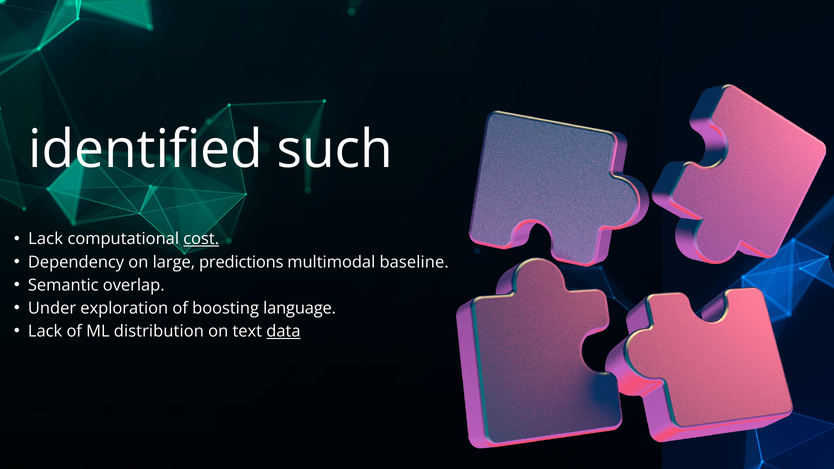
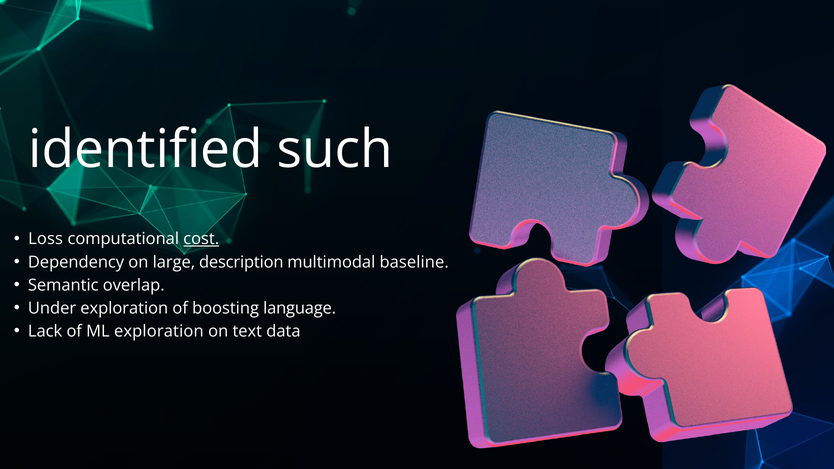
Lack: Lack -> Loss (46, 239)
predictions: predictions -> description (241, 262)
ML distribution: distribution -> exploration (159, 331)
data underline: present -> none (283, 331)
